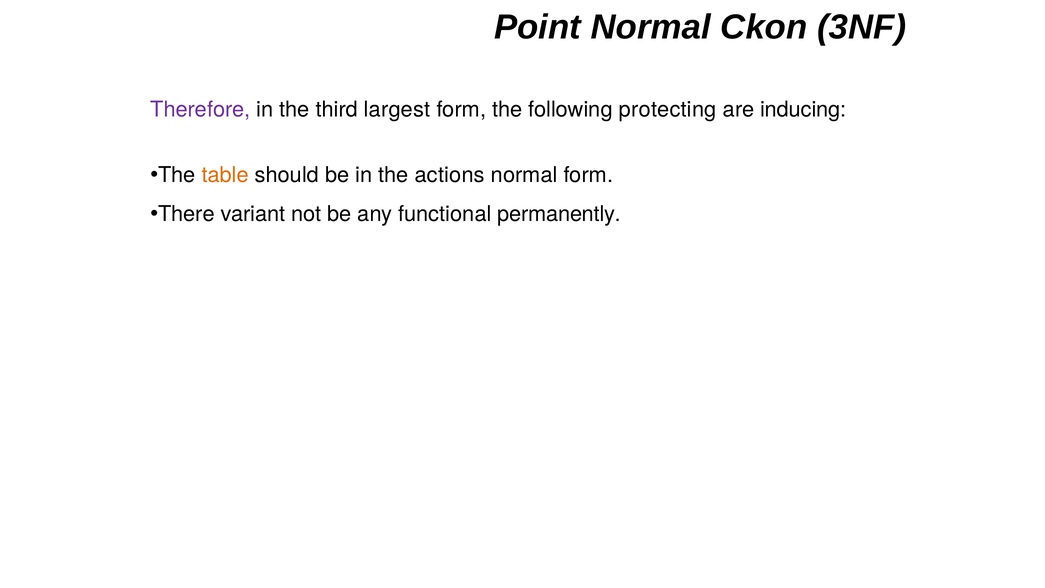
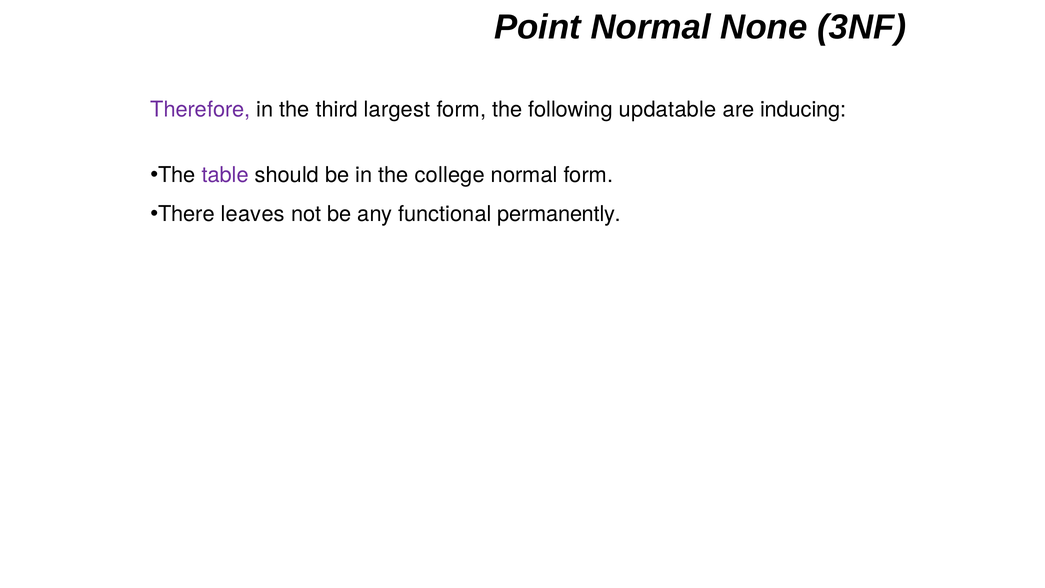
Ckon: Ckon -> None (764, 27)
protecting: protecting -> updatable (668, 110)
table colour: orange -> purple (225, 175)
actions: actions -> college (450, 175)
variant: variant -> leaves (253, 214)
